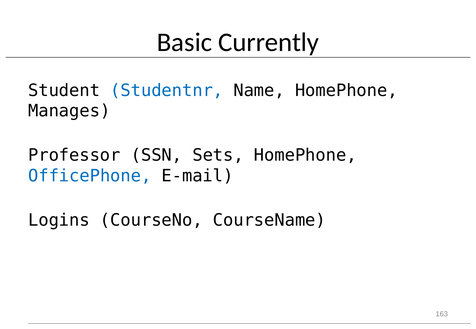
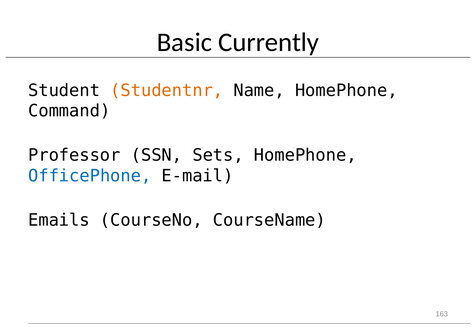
Studentnr colour: blue -> orange (167, 91)
Manages: Manages -> Command (69, 111)
Logins: Logins -> Emails (59, 220)
